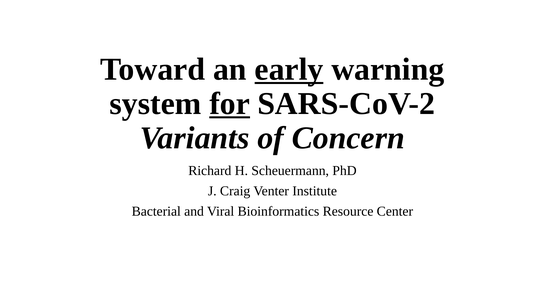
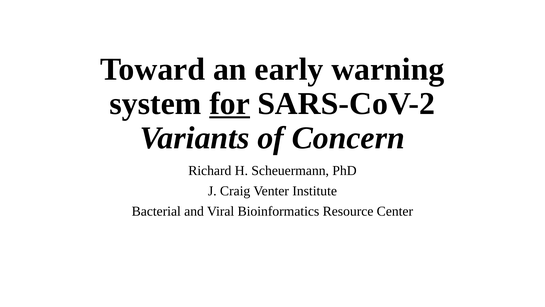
early underline: present -> none (289, 69)
